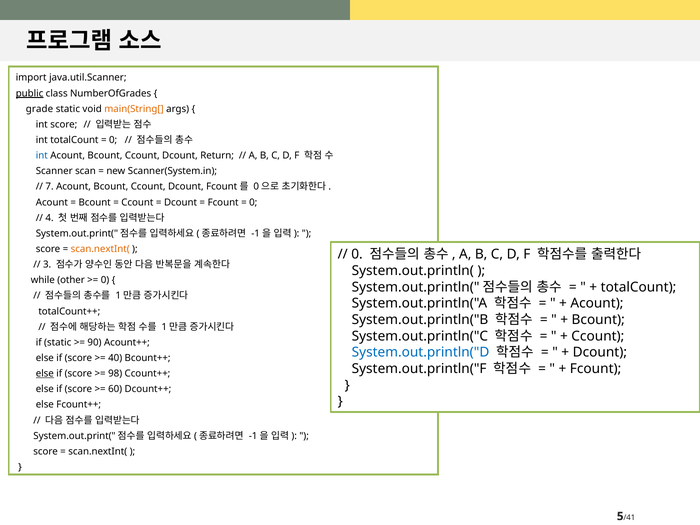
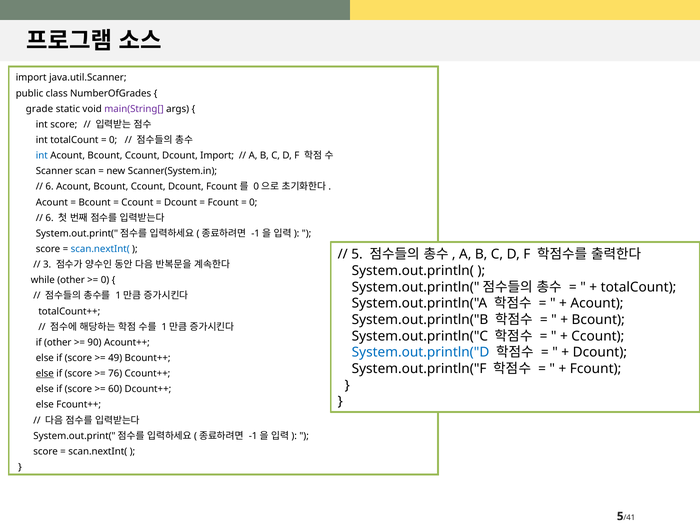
public underline: present -> none (30, 93)
main(String[ colour: orange -> purple (134, 109)
Dcount Return: Return -> Import (217, 156)
7: 7 -> 6 (50, 187)
4: 4 -> 6 (50, 218)
scan.nextInt( colour: orange -> blue (100, 249)
0: 0 -> 5 (357, 254)
if static: static -> other (58, 342)
40: 40 -> 49 (115, 358)
98: 98 -> 76 (115, 374)
